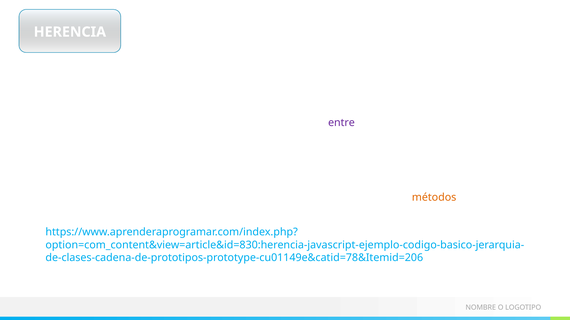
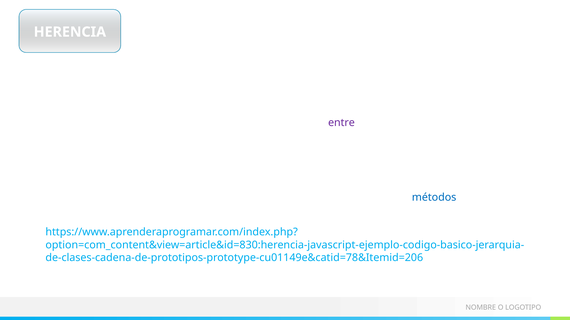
métodos colour: orange -> blue (434, 198)
